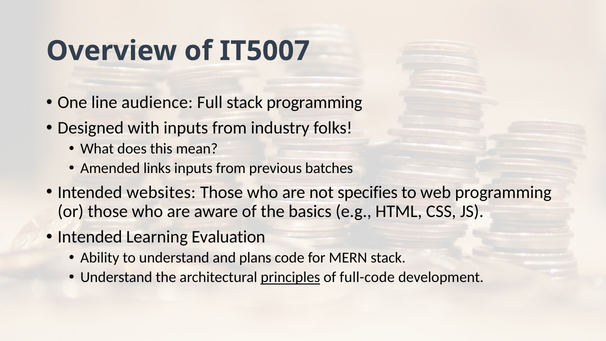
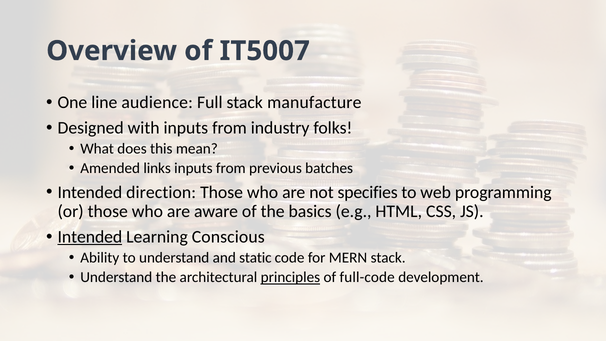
stack programming: programming -> manufacture (314, 102)
websites: websites -> direction (161, 192)
Intended underline: none -> present (90, 237)
Evaluation: Evaluation -> Conscious (228, 237)
plans: plans -> static (255, 258)
